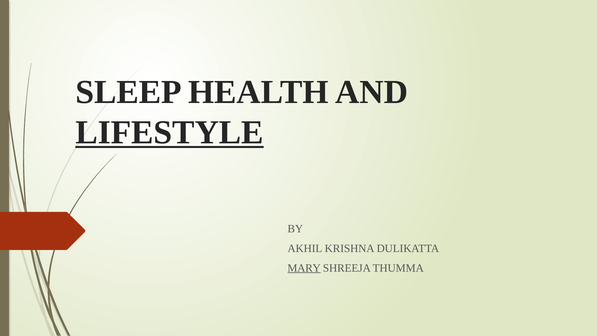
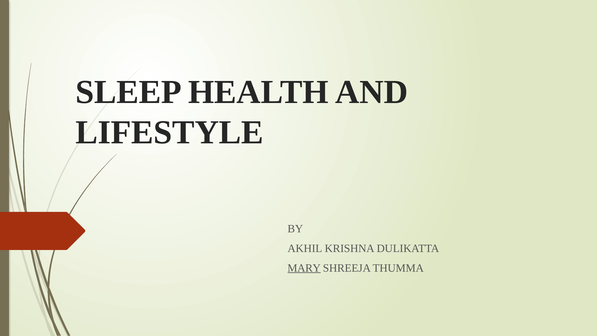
LIFESTYLE underline: present -> none (170, 132)
